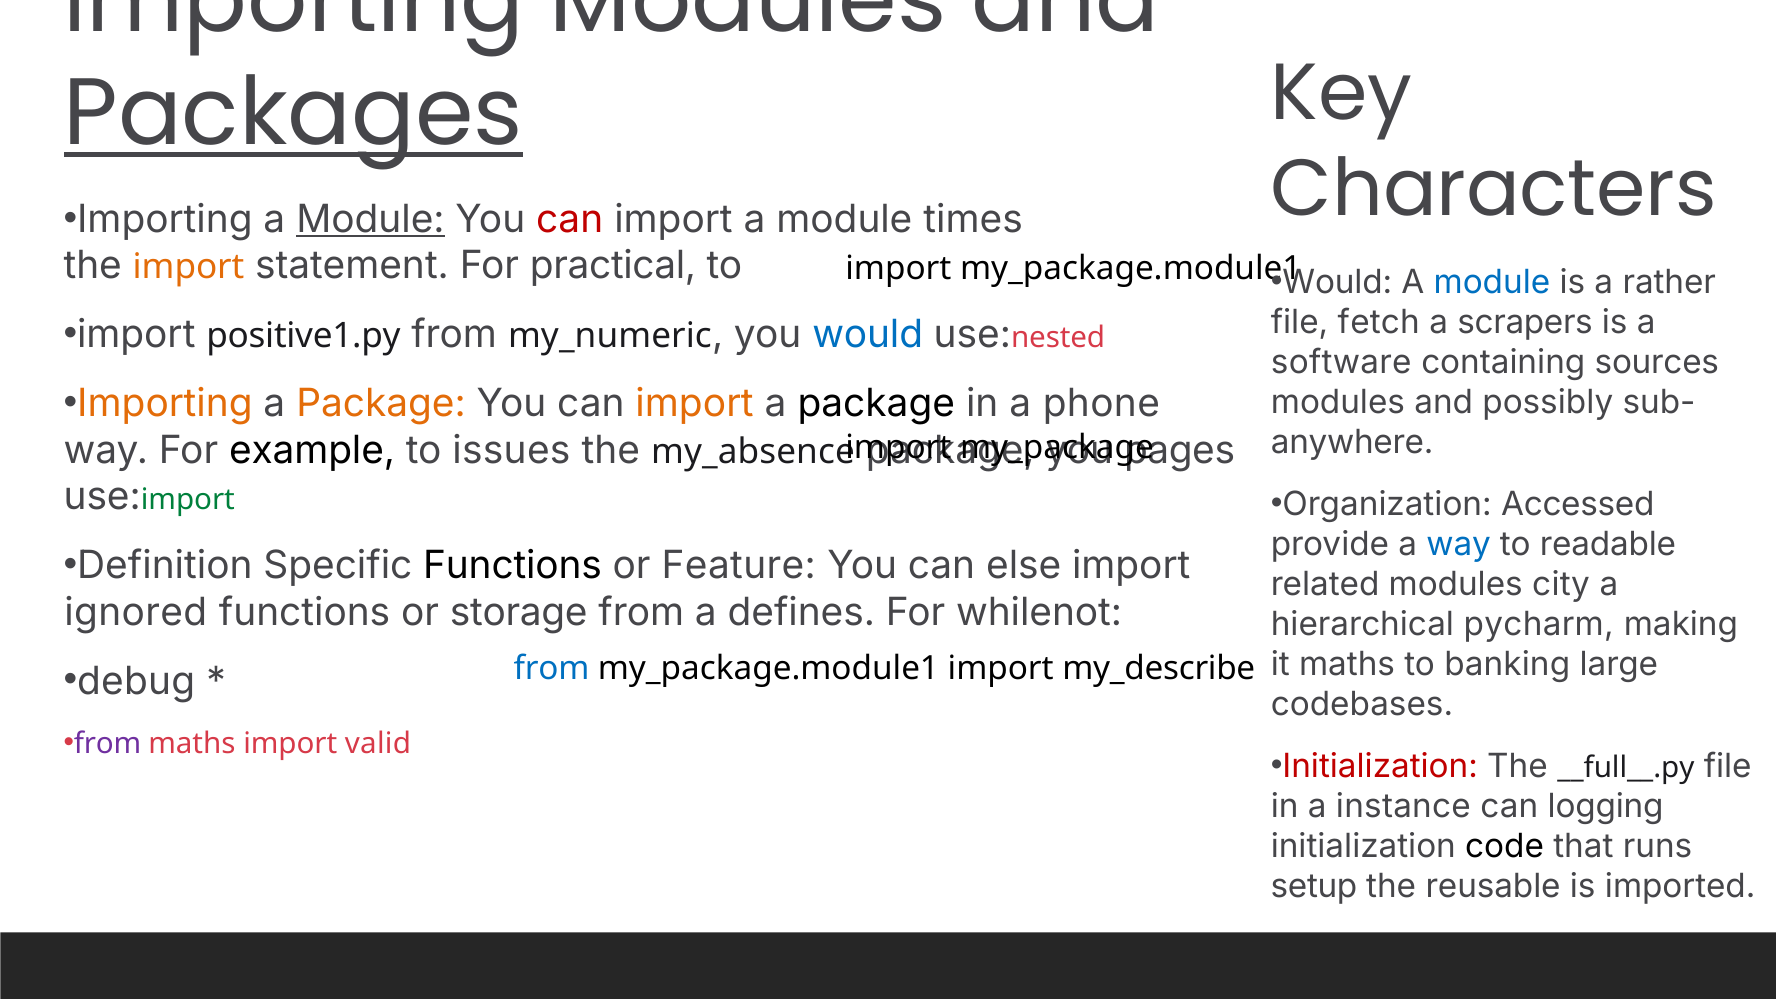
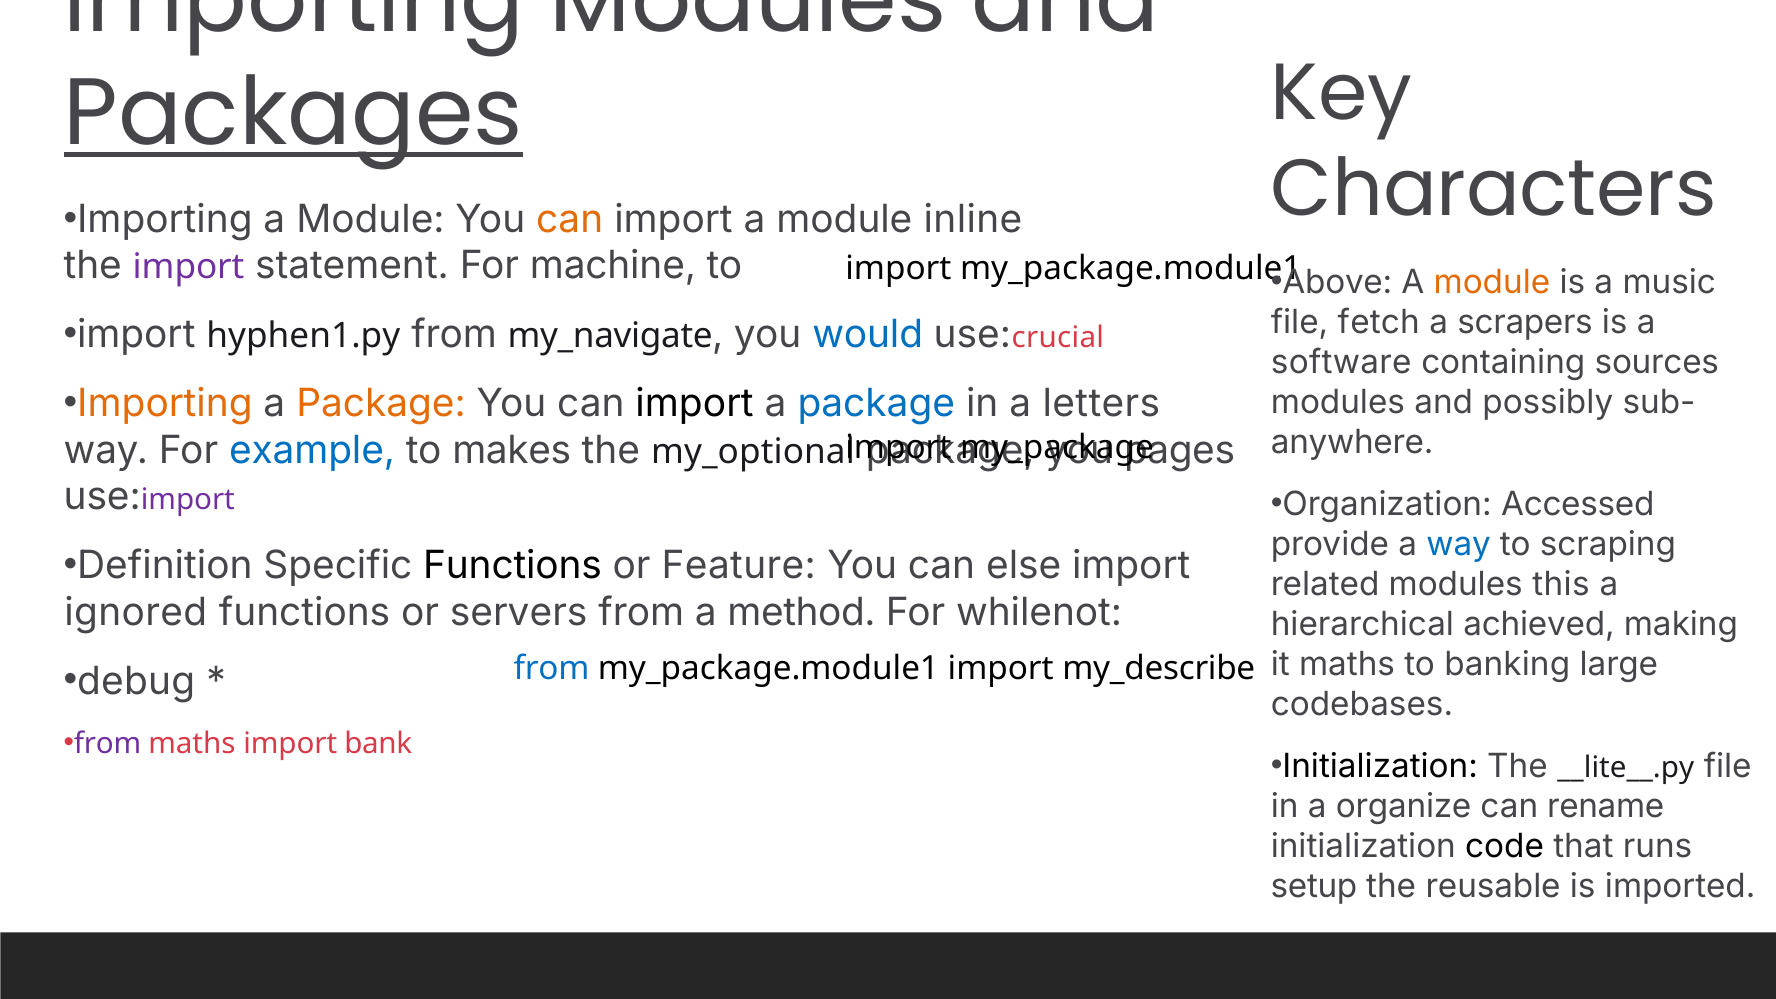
Module underline: present -> none (370, 219)
can colour: red -> orange (570, 219)
times: times -> inline (973, 219)
import colour: orange -> purple (189, 267)
practical: practical -> machine (613, 266)
Would: Would -> Above (1337, 283)
module colour: blue -> orange (1492, 283)
rather: rather -> music (1669, 283)
positive1.py: positive1.py -> hyphen1.py (303, 336)
my_numeric: my_numeric -> my_navigate (610, 336)
nested: nested -> crucial (1058, 338)
import colour: orange -> black (695, 404)
package colour: black -> blue (876, 404)
phone: phone -> letters (1101, 404)
example colour: black -> blue (312, 450)
issues: issues -> makes (512, 450)
my_absence: my_absence -> my_optional (753, 452)
import colour: green -> purple (188, 500)
readable: readable -> scraping (1608, 545)
city: city -> this (1561, 585)
storage: storage -> servers (519, 612)
defines: defines -> method (802, 612)
pycharm: pycharm -> achieved (1539, 625)
valid: valid -> bank (378, 744)
Initialization colour: red -> black (1380, 767)
__full__.py: __full__.py -> __lite__.py (1626, 768)
instance: instance -> organize (1404, 807)
logging: logging -> rename (1606, 807)
